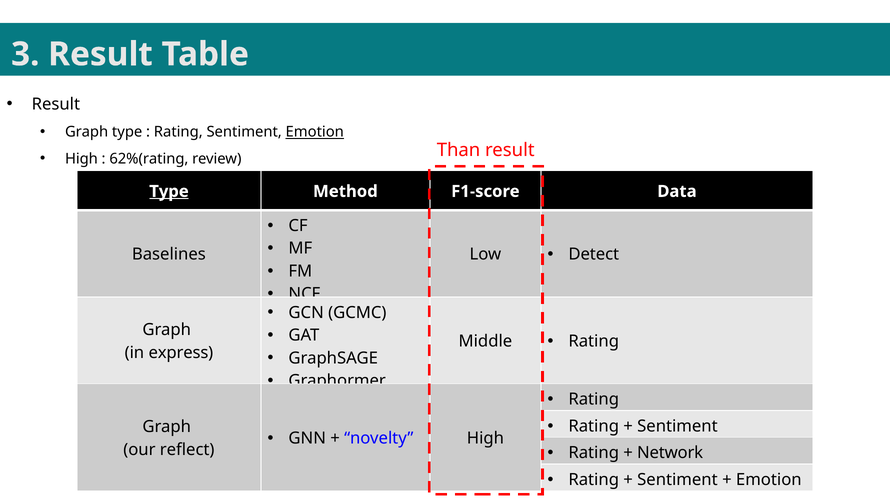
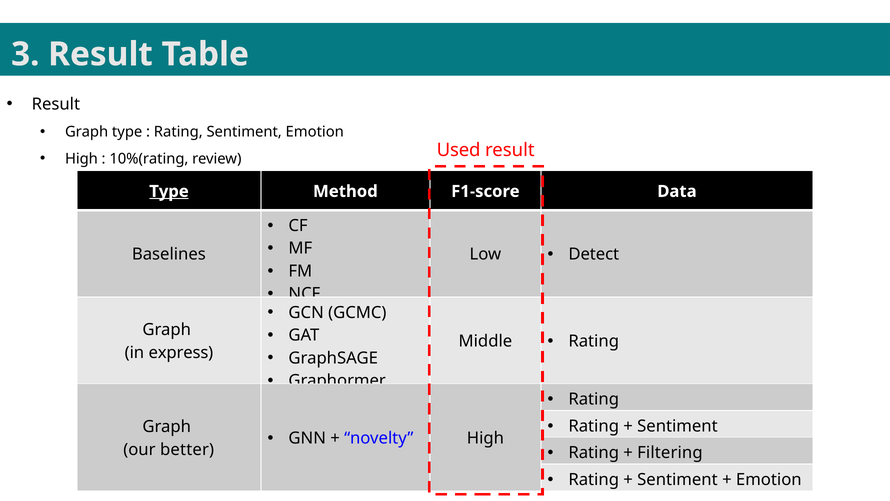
Emotion underline: present -> none (315, 132)
Than: Than -> Used (459, 150)
62%(rating: 62%(rating -> 10%(rating (149, 159)
Network: Network -> Filtering (670, 453)
reflect: reflect -> better (187, 449)
